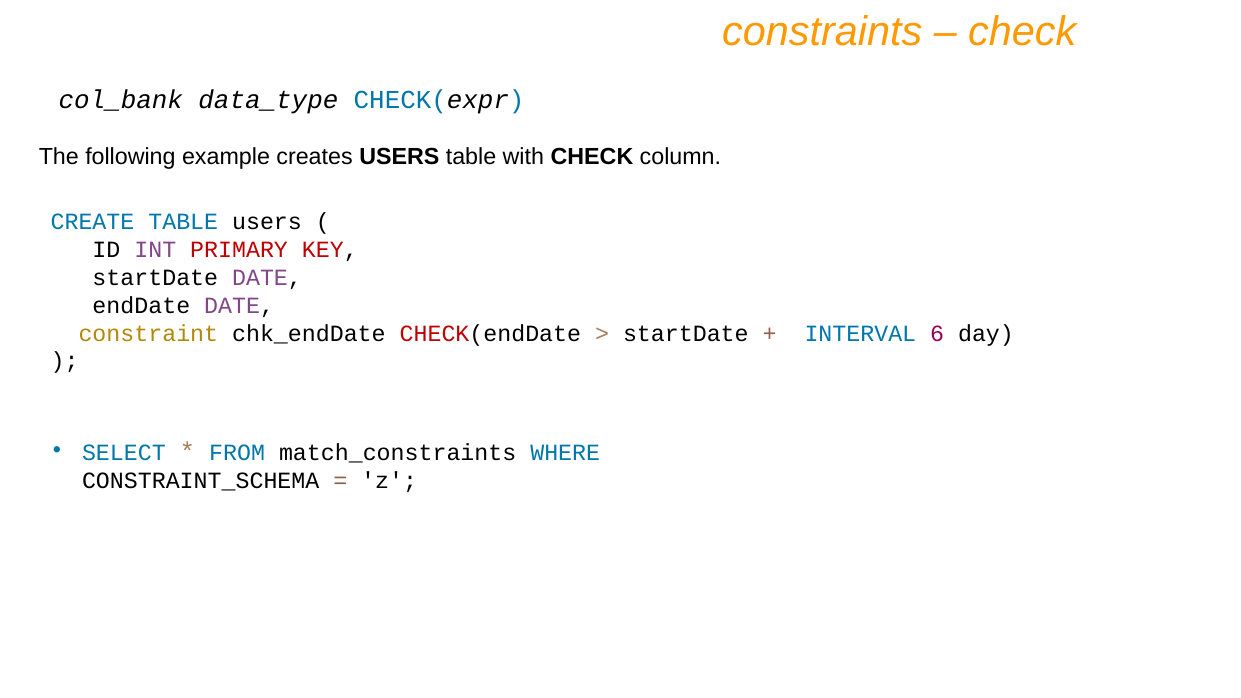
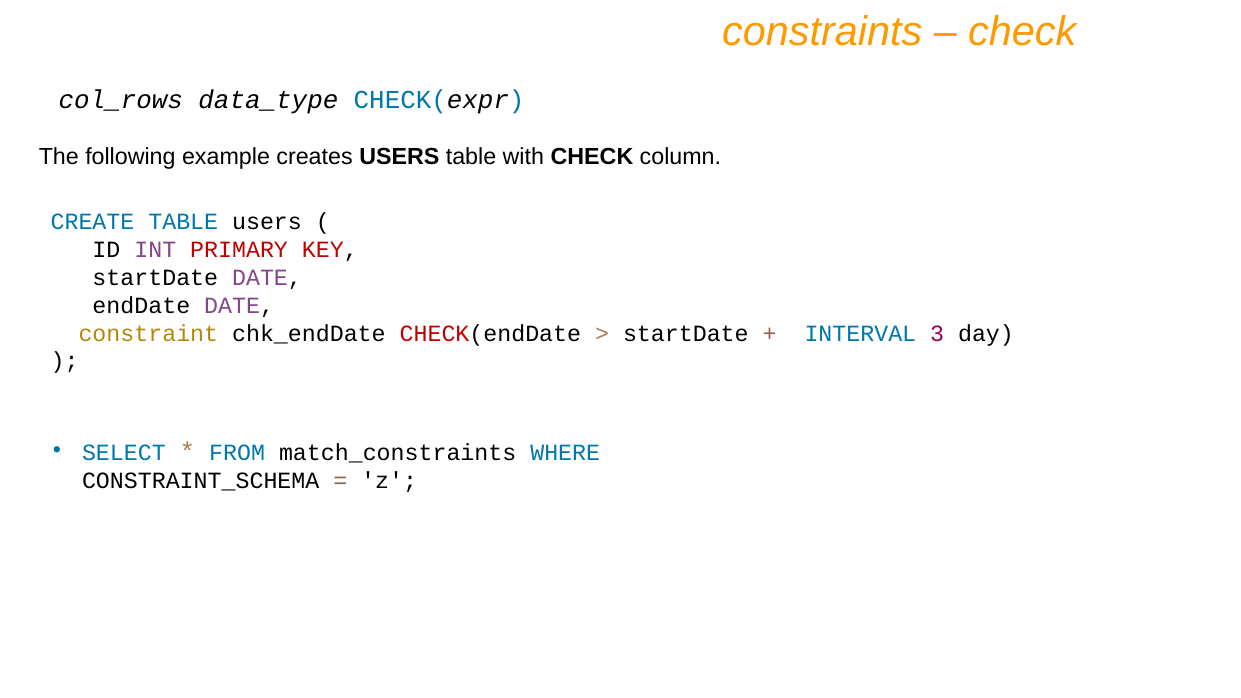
col_bank: col_bank -> col_rows (121, 100)
6: 6 -> 3 (937, 333)
